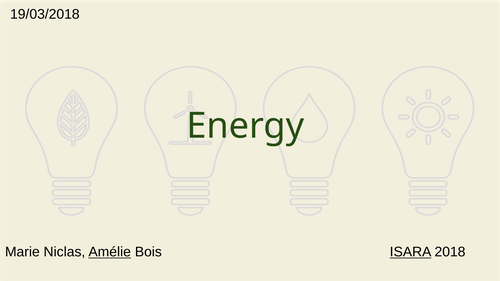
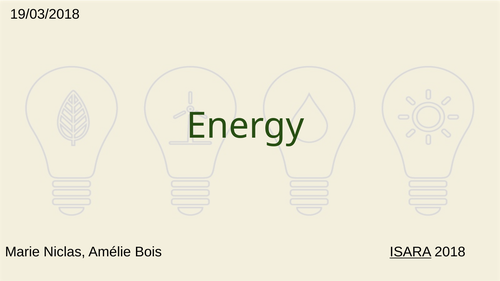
Amélie underline: present -> none (110, 252)
